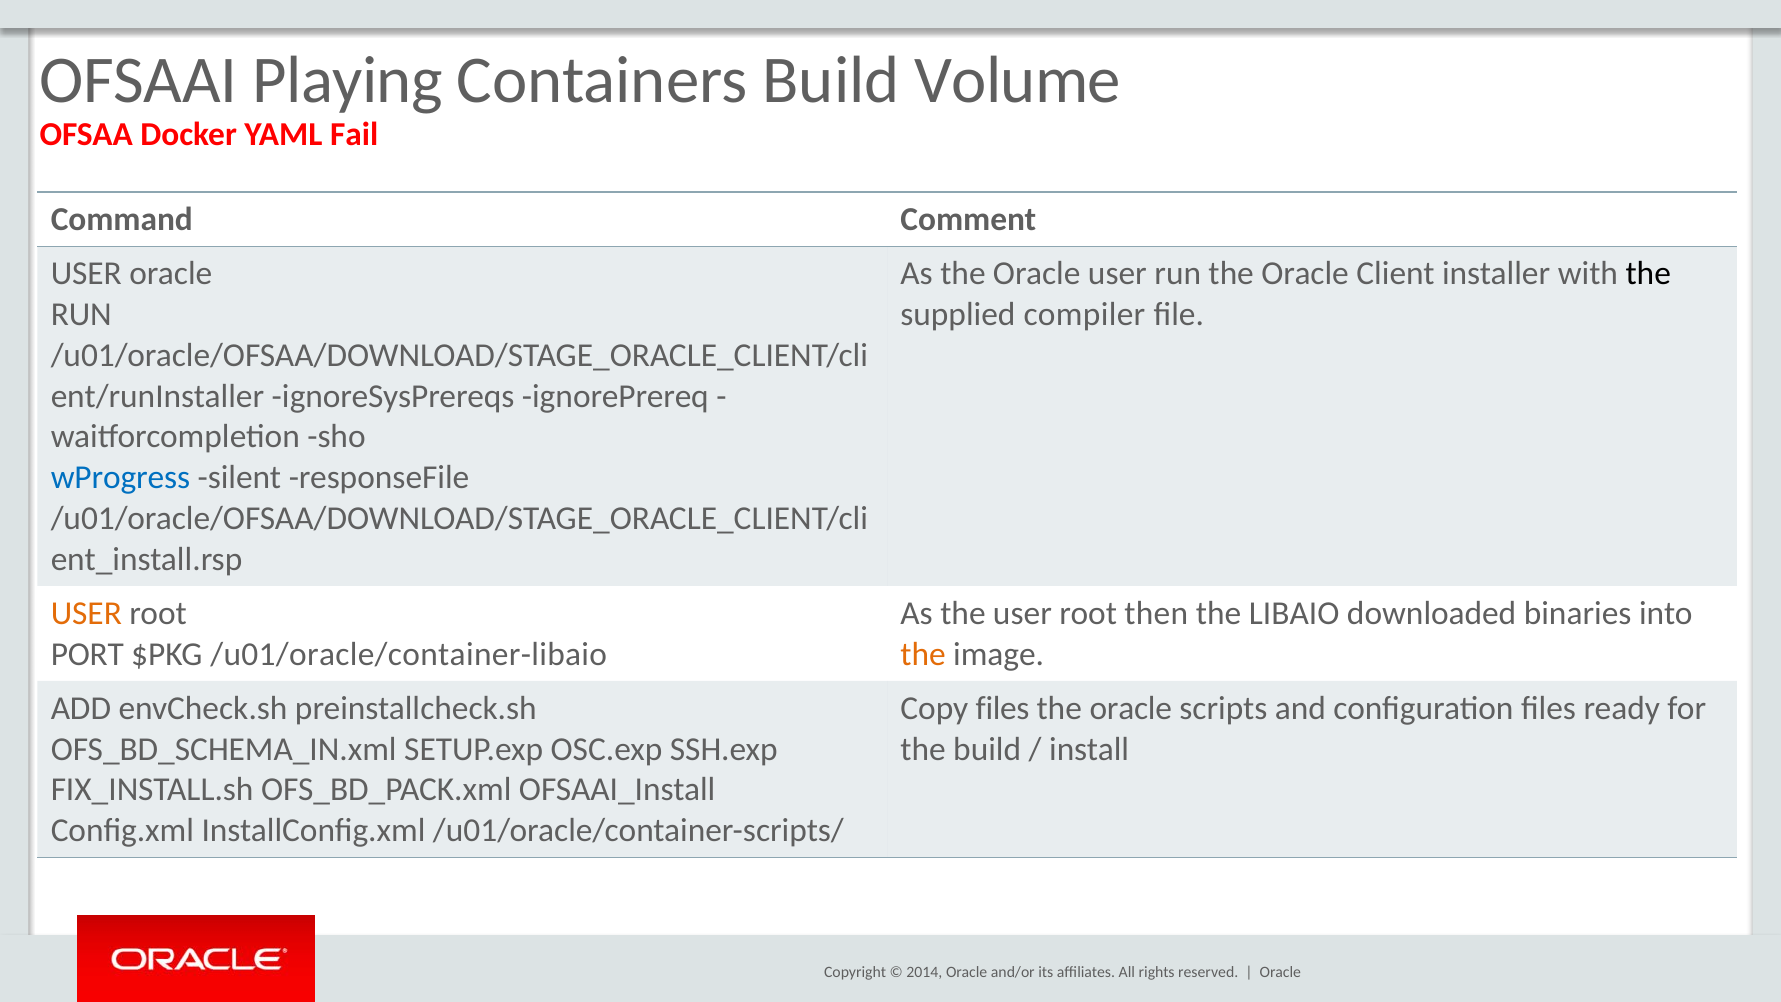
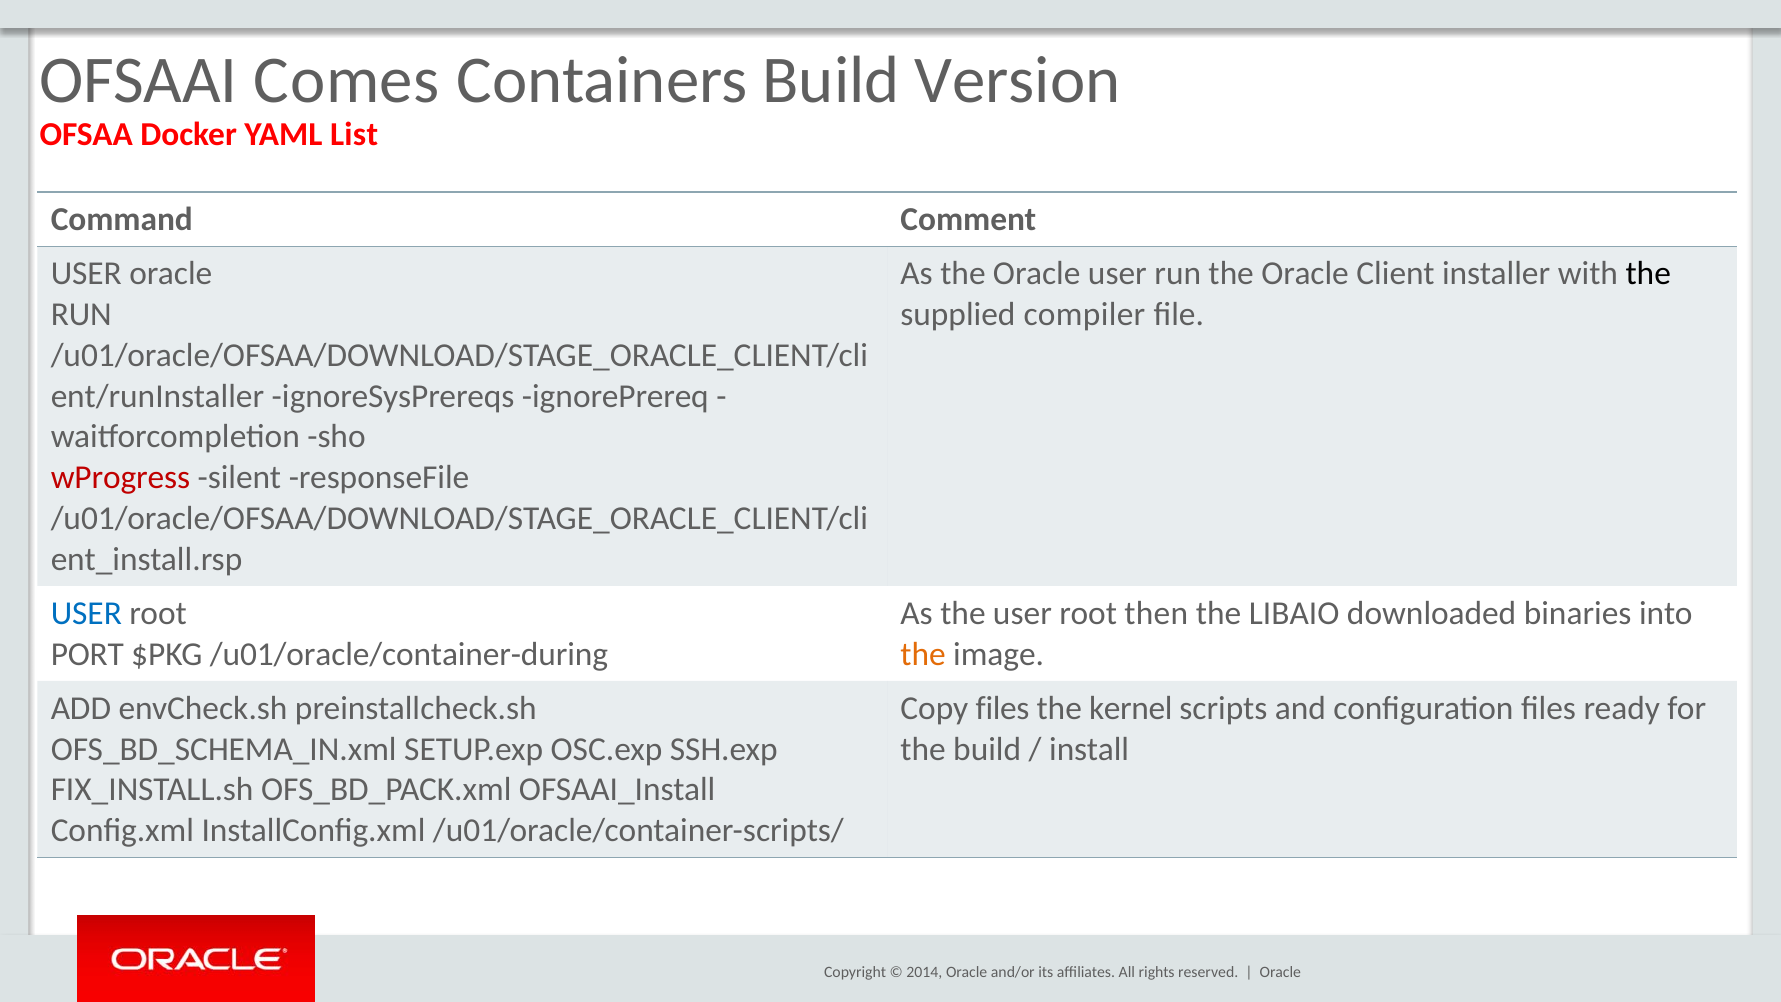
Playing: Playing -> Comes (347, 80)
Volume: Volume -> Version (1018, 80)
Fail: Fail -> List (354, 134)
wProgress colour: blue -> red (120, 478)
USER colour: orange -> blue (86, 613)
/u01/oracle/container-libaio: /u01/oracle/container-libaio -> /u01/oracle/container-during (409, 654)
oracle: oracle -> kernel (1131, 708)
